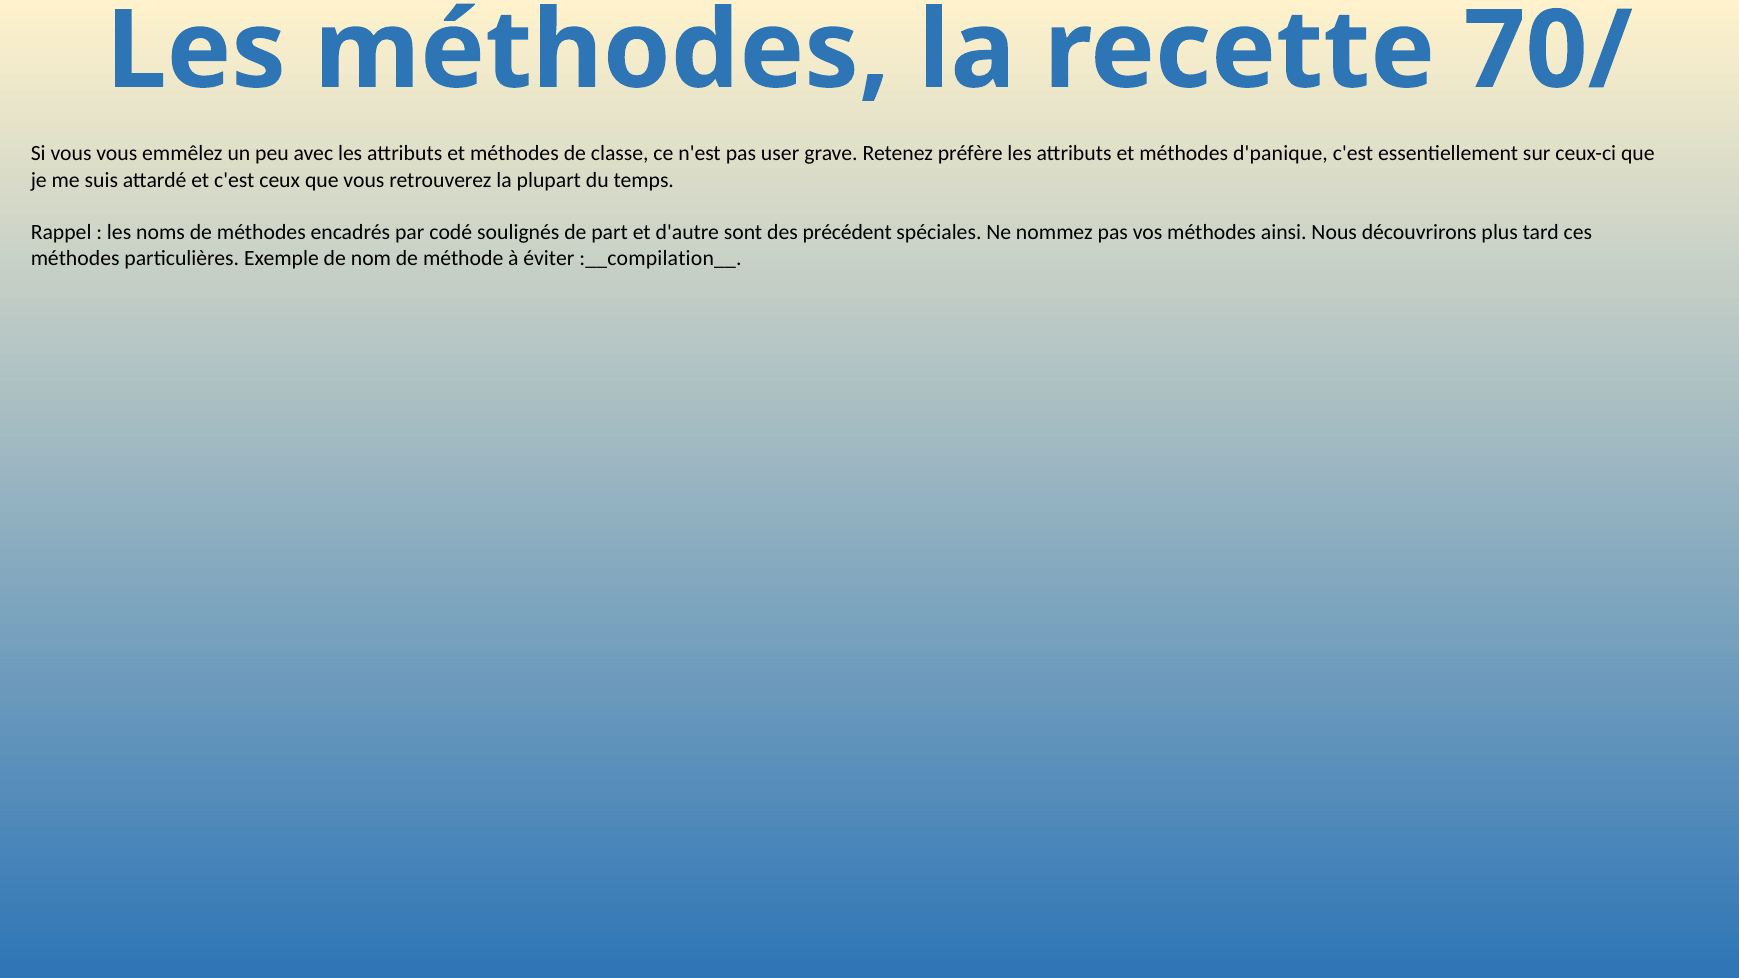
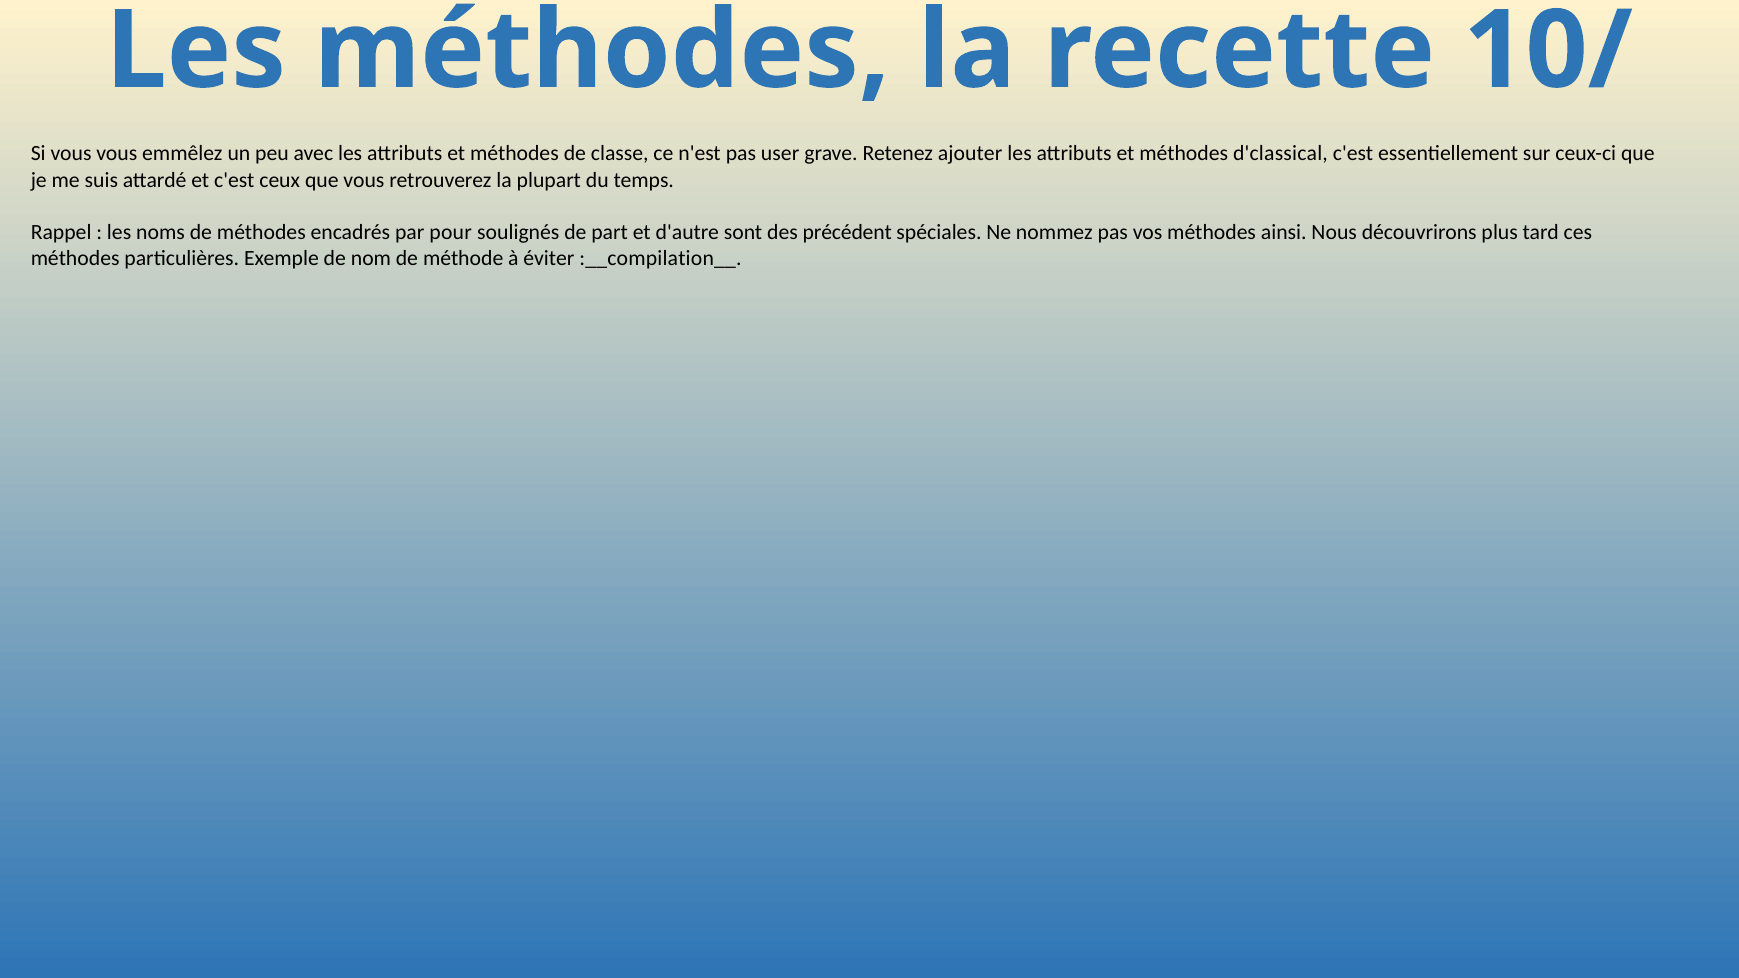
70/: 70/ -> 10/ (1548, 51)
préfère: préfère -> ajouter (970, 154)
d'panique: d'panique -> d'classical (1280, 154)
codé: codé -> pour (451, 232)
